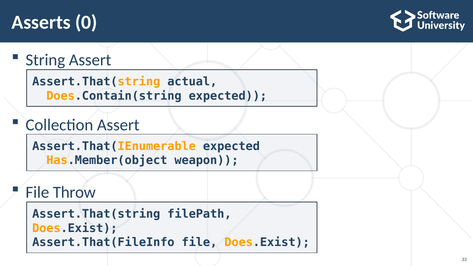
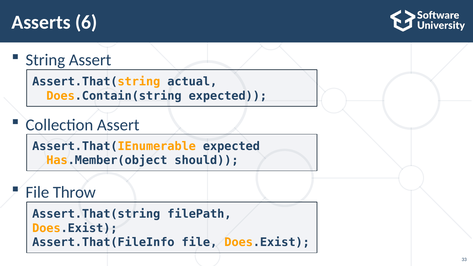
0: 0 -> 6 (86, 22)
weapon: weapon -> should (207, 160)
